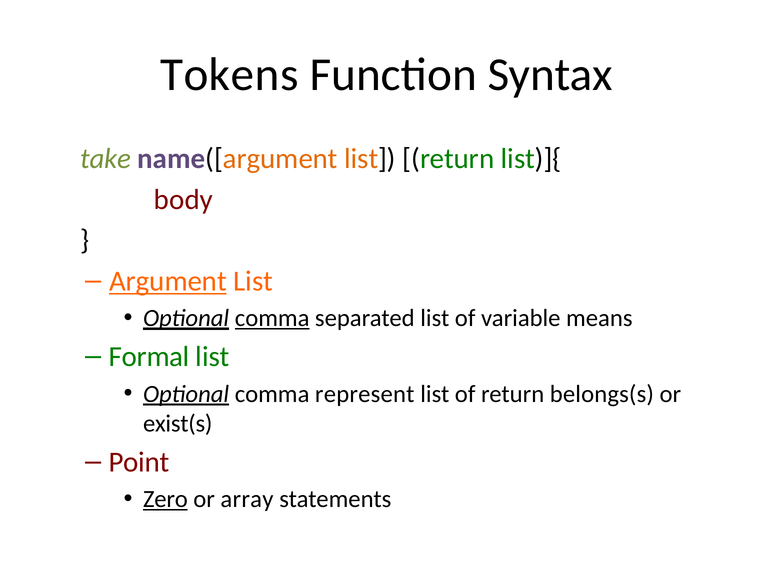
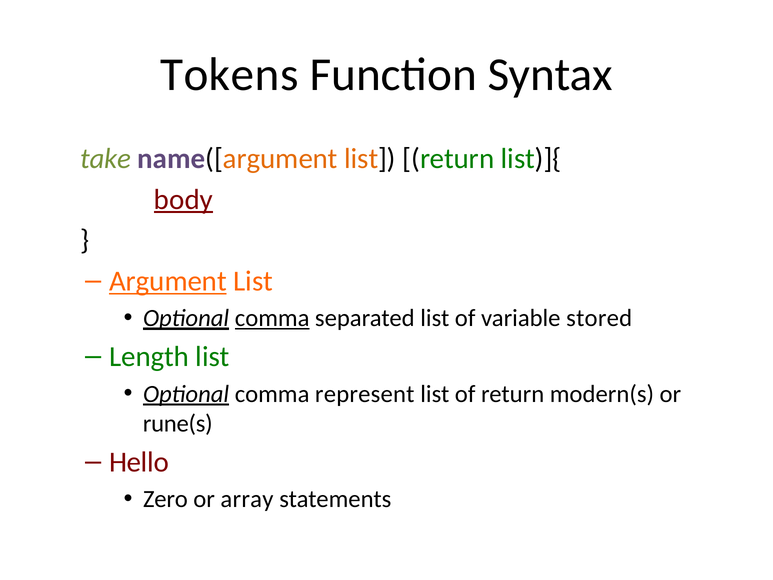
body underline: none -> present (183, 199)
means: means -> stored (599, 318)
Formal: Formal -> Length (149, 357)
belongs(s: belongs(s -> modern(s (602, 394)
exist(s: exist(s -> rune(s (178, 423)
Point: Point -> Hello (139, 462)
Zero underline: present -> none (165, 499)
